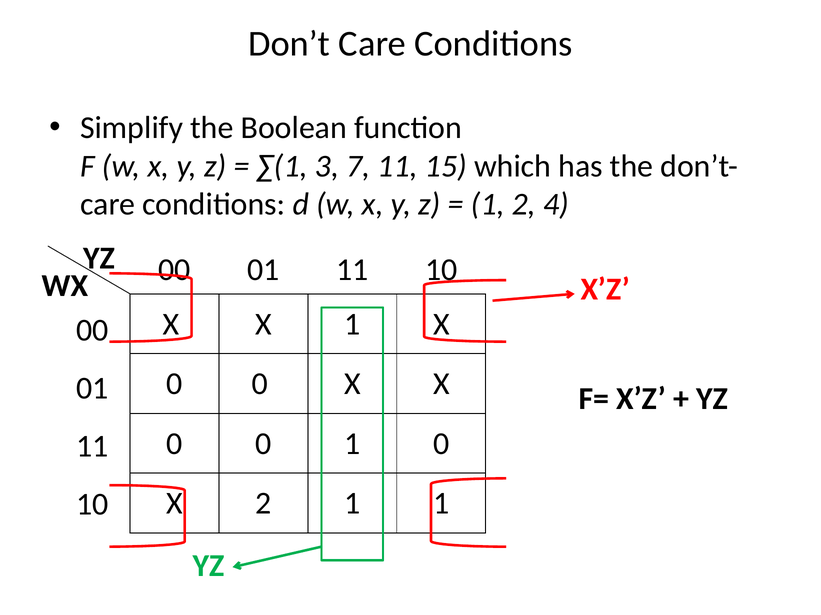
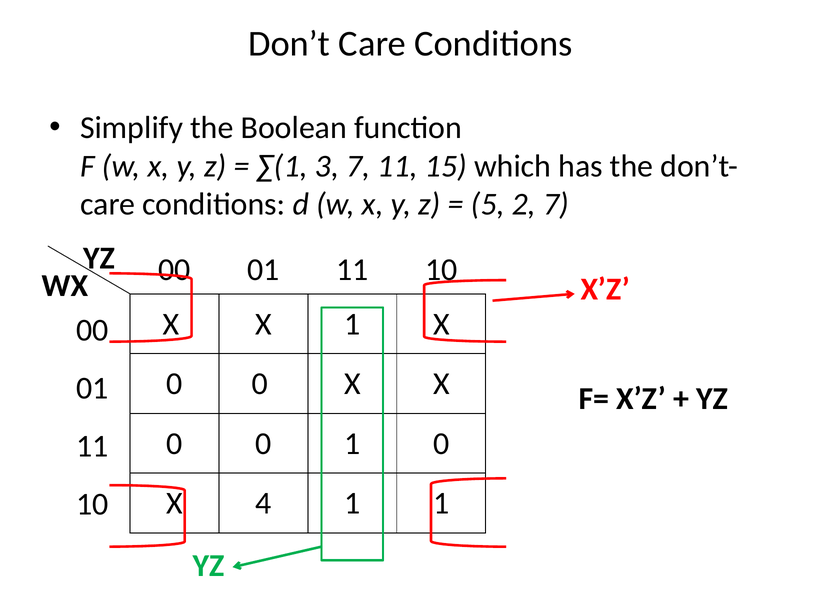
1: 1 -> 5 (488, 205)
2 4: 4 -> 7 (556, 205)
X 2: 2 -> 4 (263, 504)
